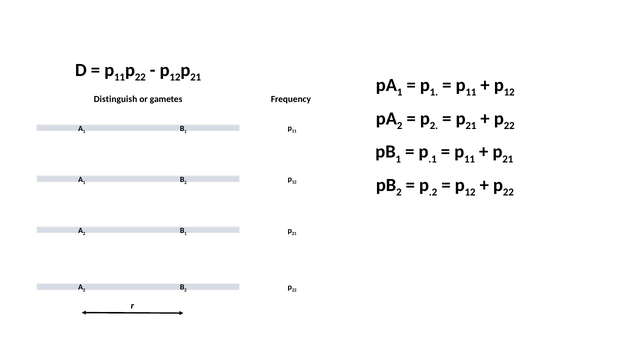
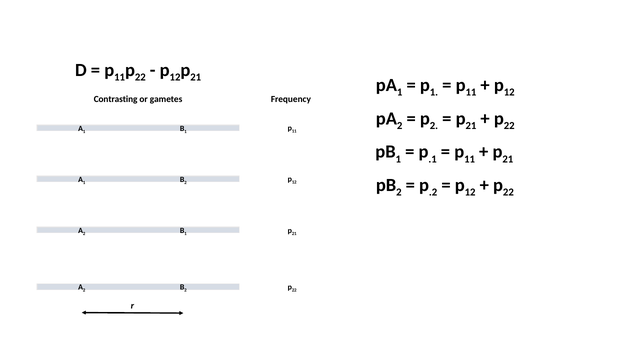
Distinguish: Distinguish -> Contrasting (116, 99)
